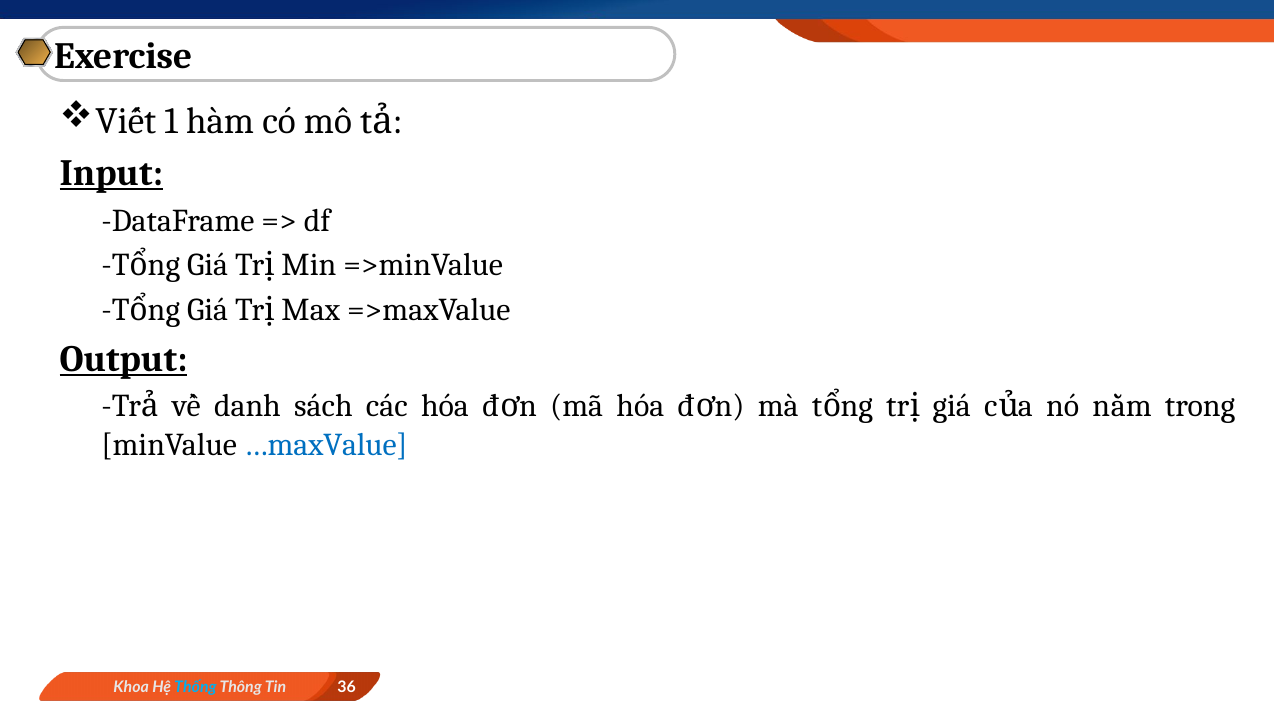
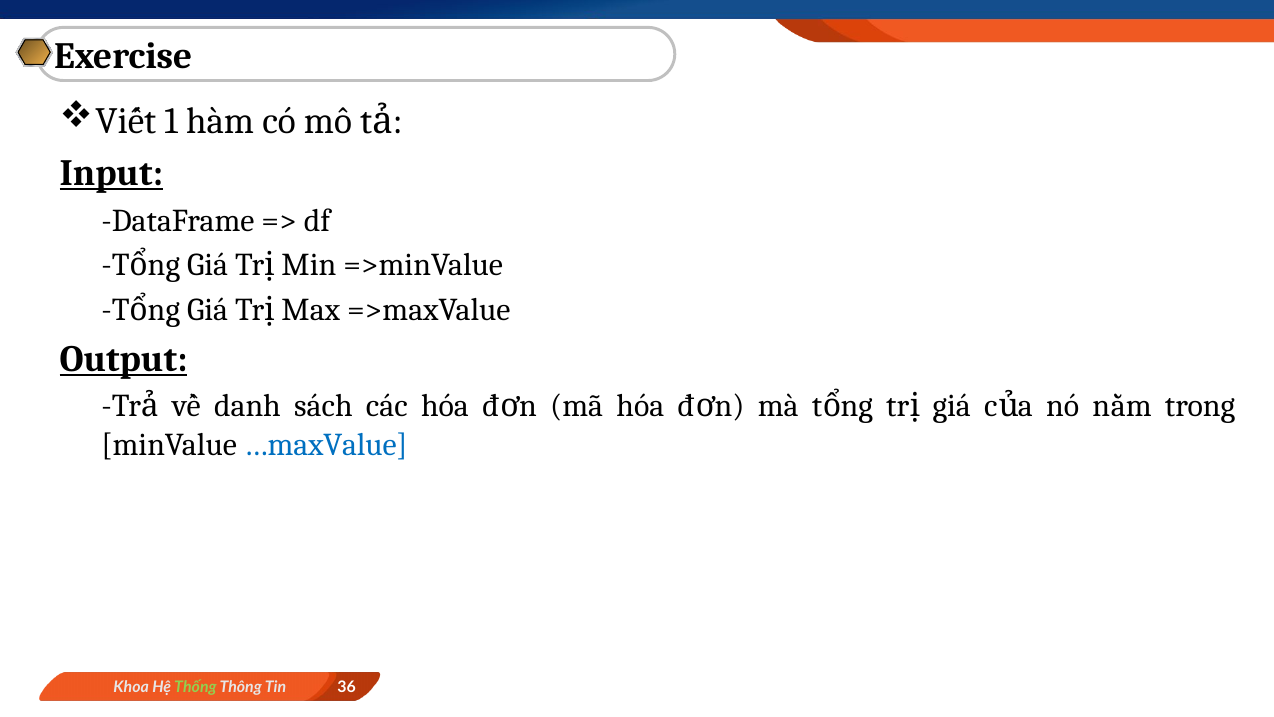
Thống colour: light blue -> light green (195, 687)
